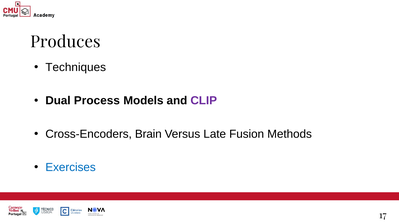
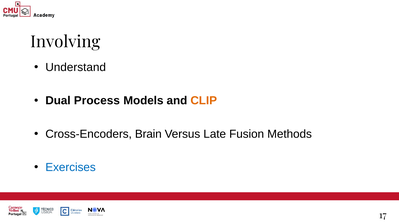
Produces: Produces -> Involving (65, 42)
Techniques: Techniques -> Understand (76, 67)
CLIP colour: purple -> orange (204, 101)
